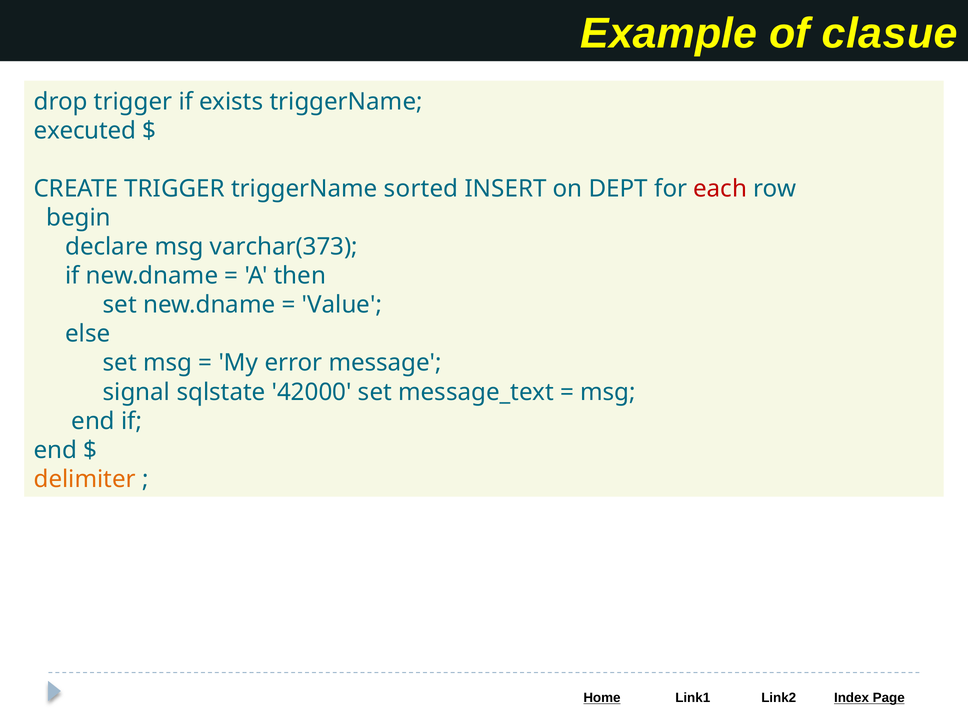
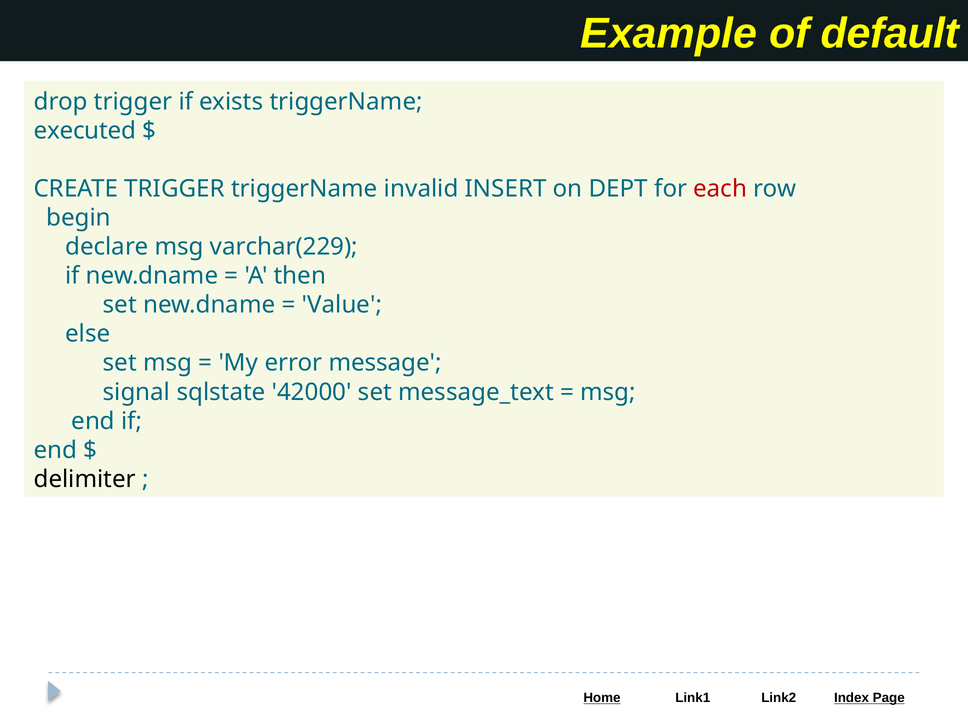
clasue: clasue -> default (890, 34)
sorted: sorted -> invalid (421, 189)
varchar(373: varchar(373 -> varchar(229 (284, 247)
delimiter colour: orange -> black (85, 479)
